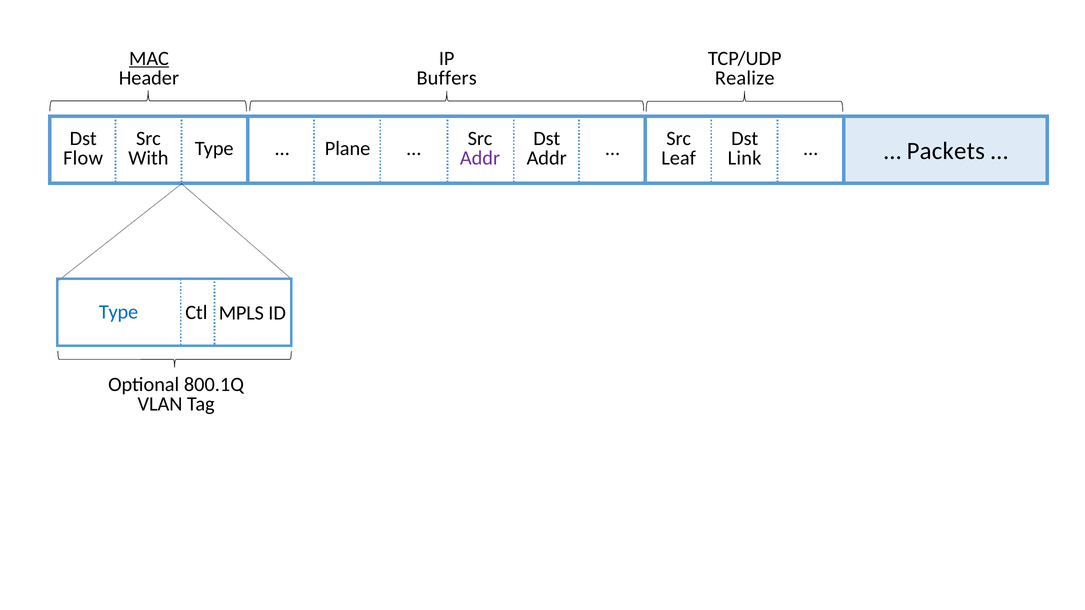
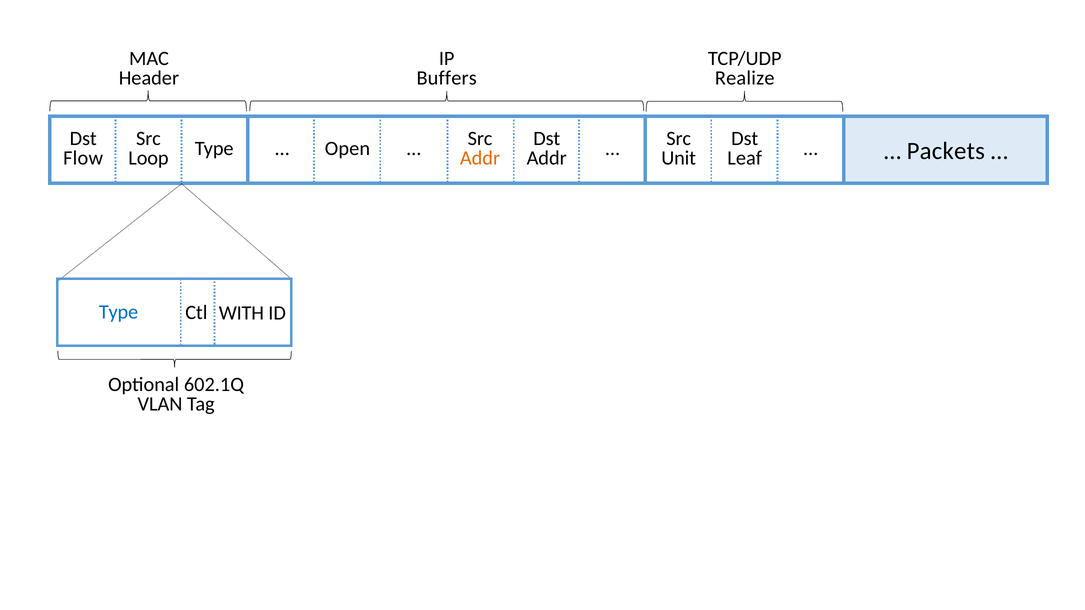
MAC underline: present -> none (149, 58)
Plane: Plane -> Open (347, 149)
With: With -> Loop (148, 158)
Addr colour: purple -> orange (480, 158)
Leaf: Leaf -> Unit (679, 158)
Link: Link -> Leaf (745, 158)
MPLS: MPLS -> WITH (241, 313)
800.1Q: 800.1Q -> 602.1Q (214, 385)
